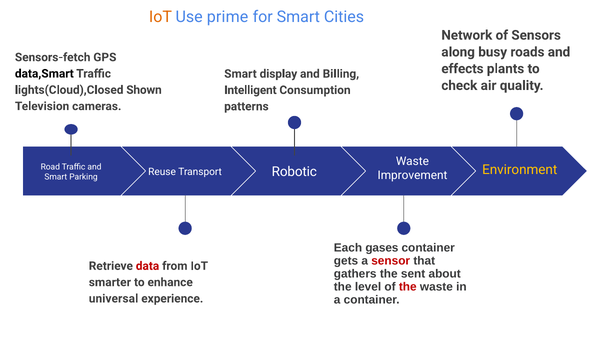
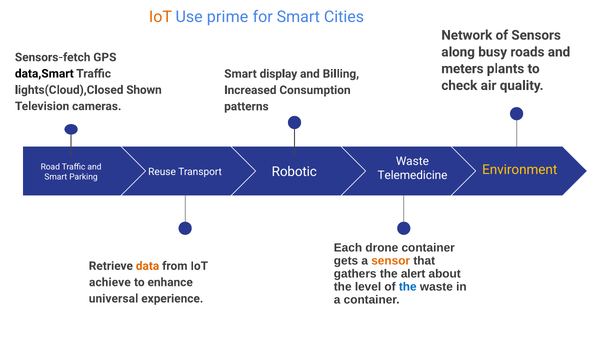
effects: effects -> meters (462, 69)
Intelligent: Intelligent -> Increased (250, 90)
Improvement: Improvement -> Telemedicine (413, 175)
gases: gases -> drone (382, 248)
sensor colour: red -> orange (391, 261)
data colour: red -> orange (147, 266)
sent: sent -> alert (413, 274)
smarter: smarter -> achieve (110, 282)
the colour: red -> blue (408, 287)
